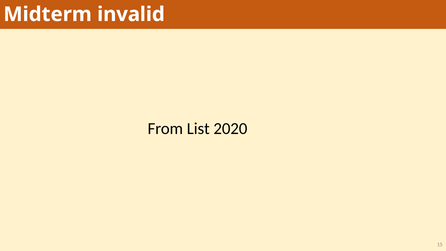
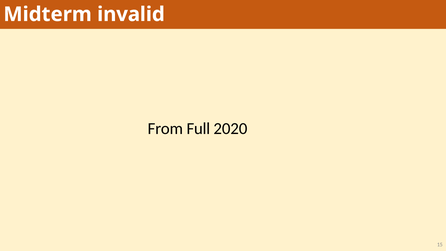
List: List -> Full (198, 129)
